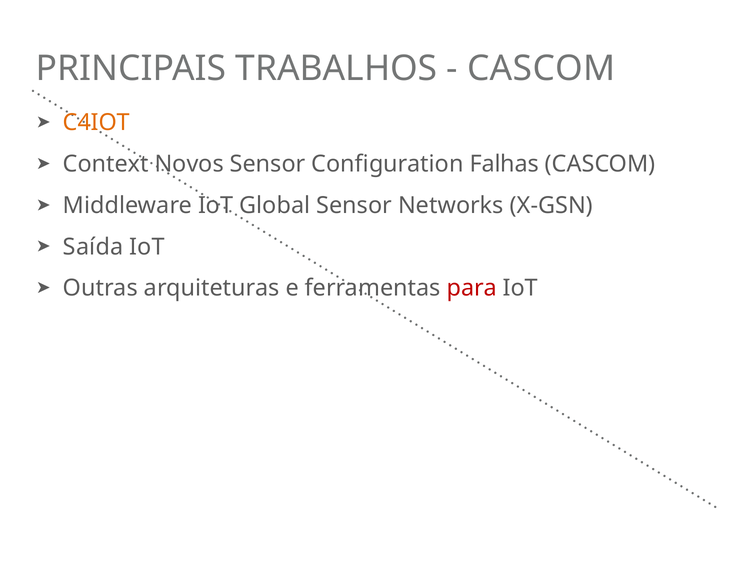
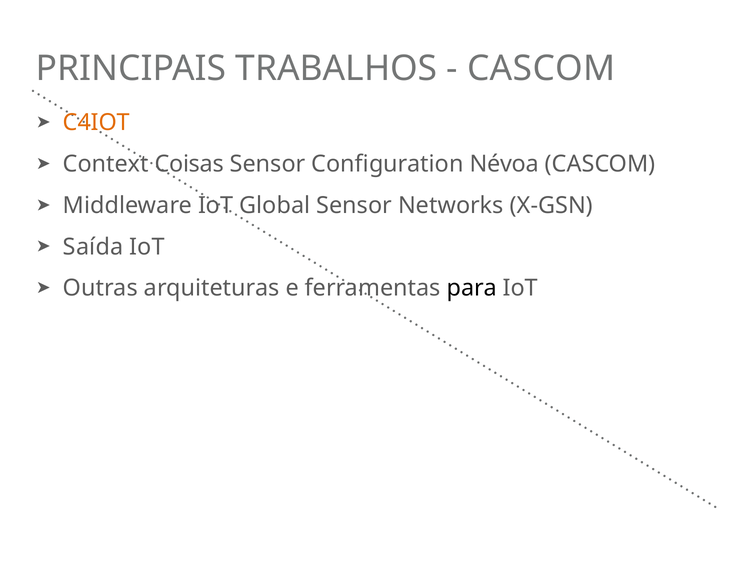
Novos: Novos -> Coisas (189, 164)
Falhas: Falhas -> Névoa (504, 164)
para colour: red -> black (472, 288)
